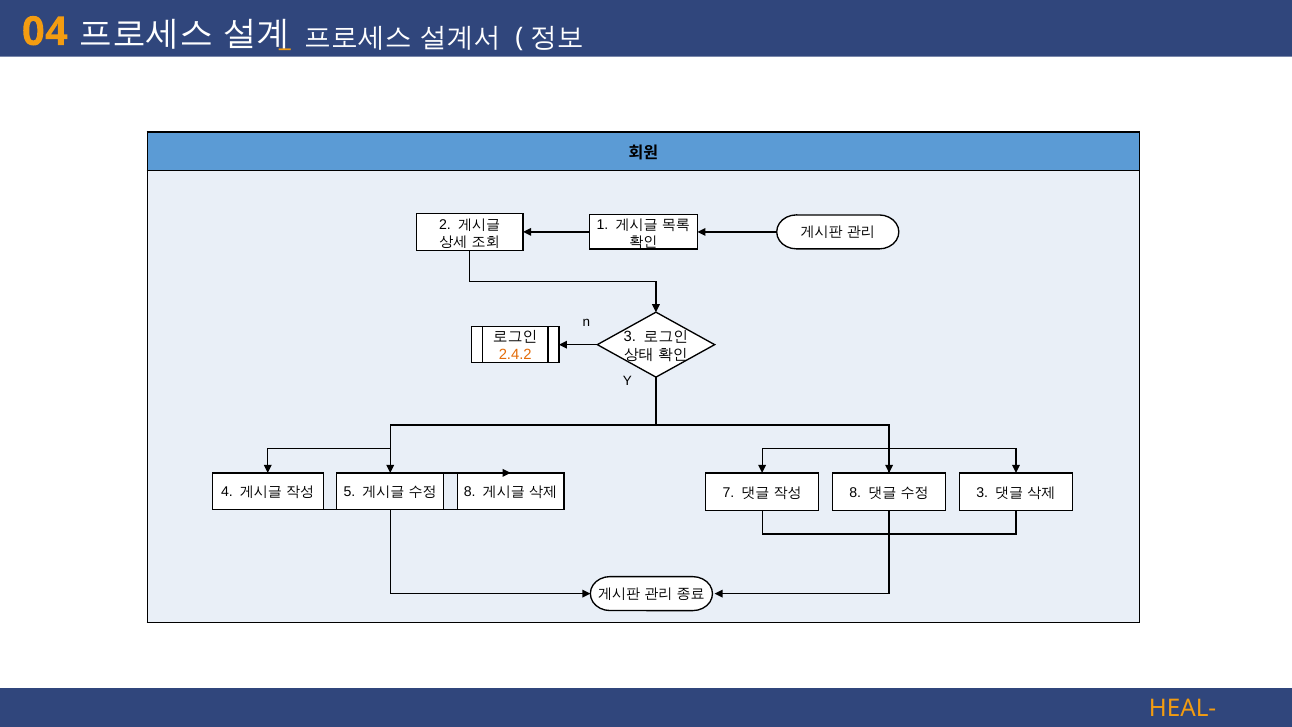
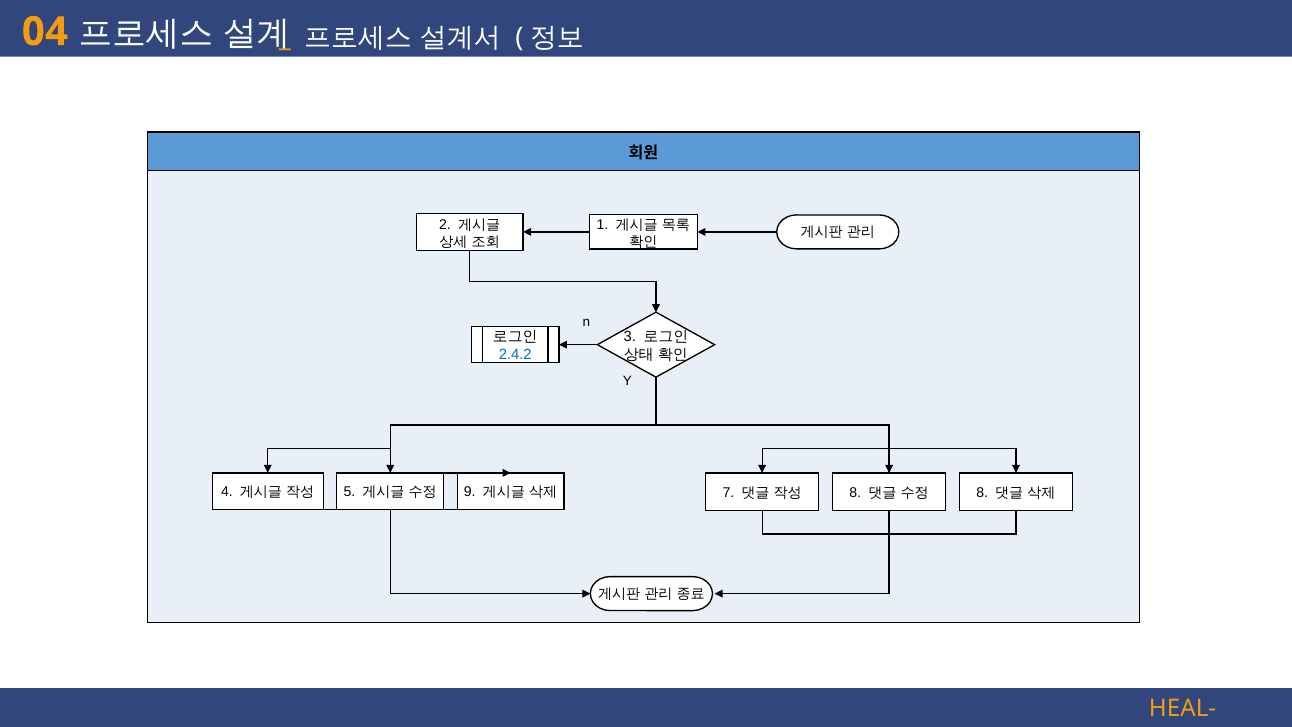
2.4.2 colour: orange -> blue (515, 354)
8: 8 -> 9 (470, 492)
3: 3 -> 8 (982, 493)
